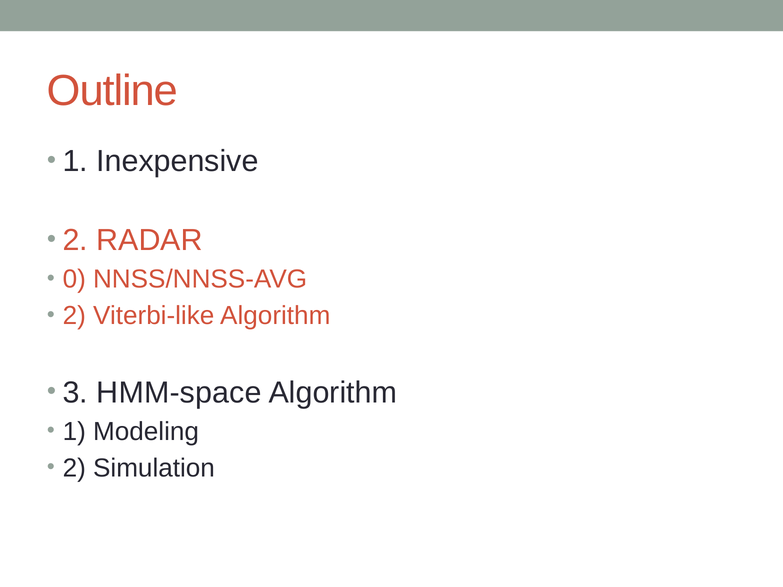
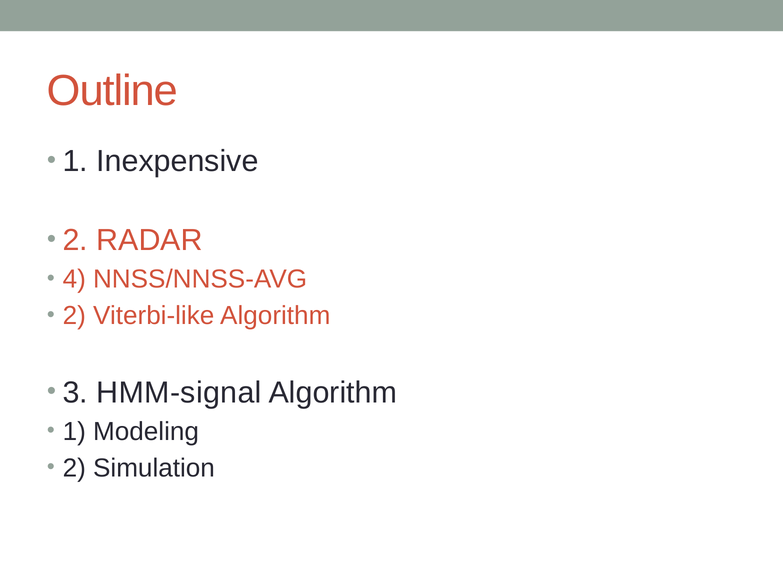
0: 0 -> 4 (74, 279)
HMM-space: HMM-space -> HMM-signal (179, 393)
